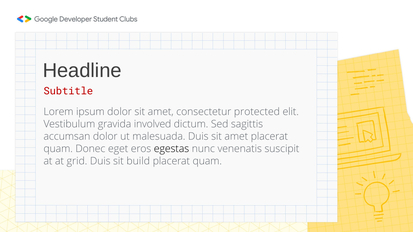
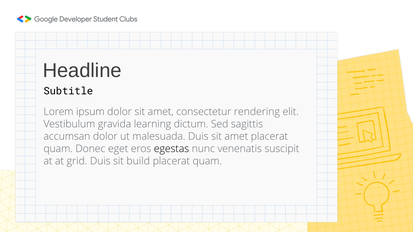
Subtitle colour: red -> black (68, 91)
protected: protected -> rendering (257, 112)
involved: involved -> learning (153, 124)
